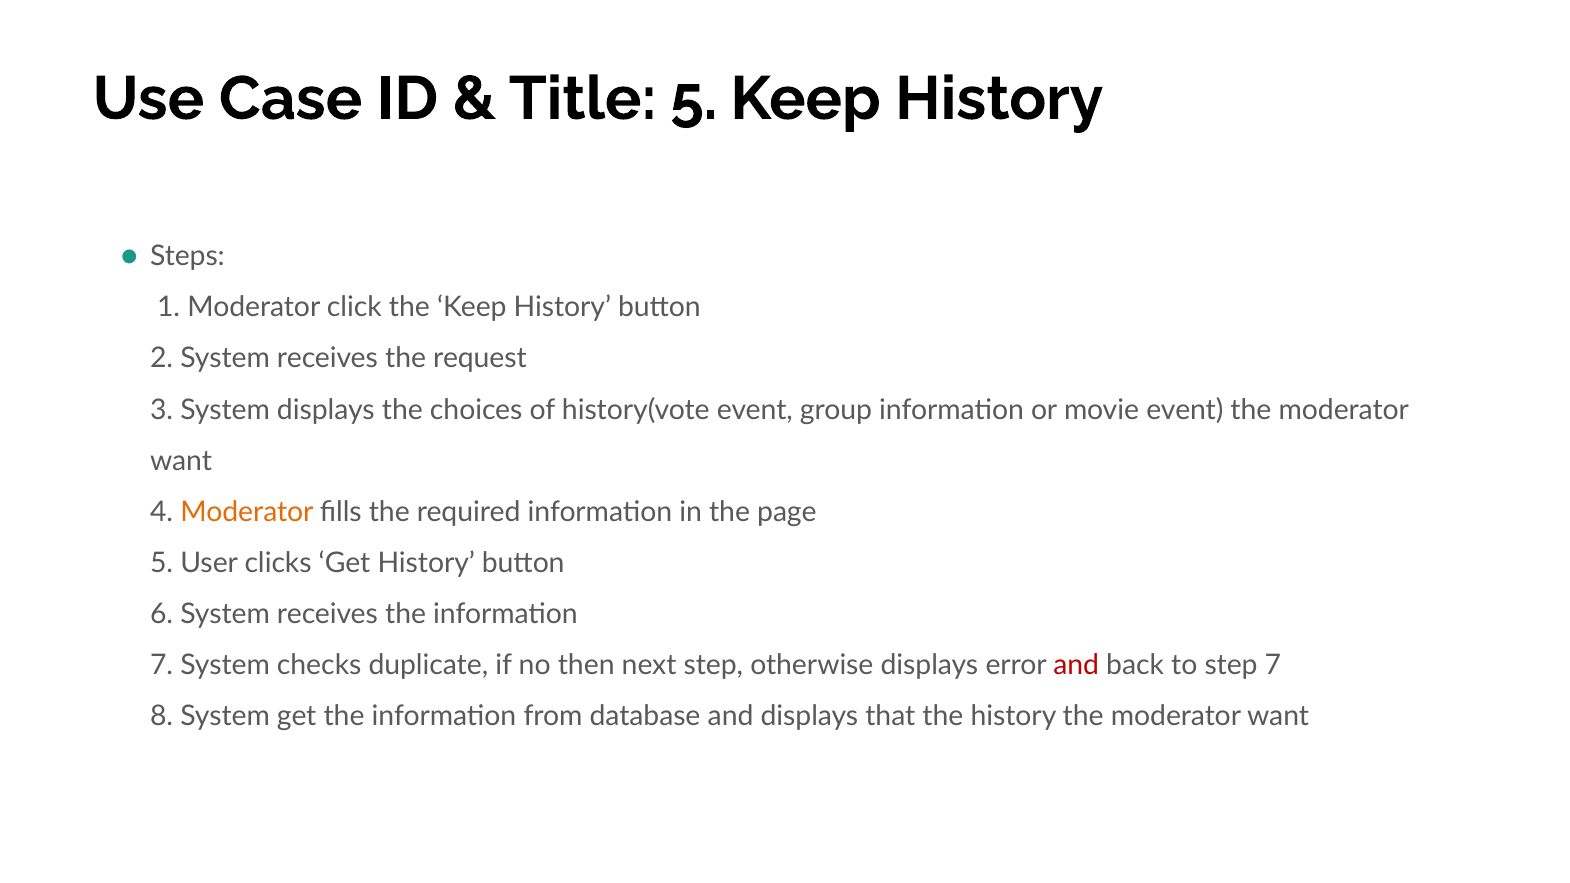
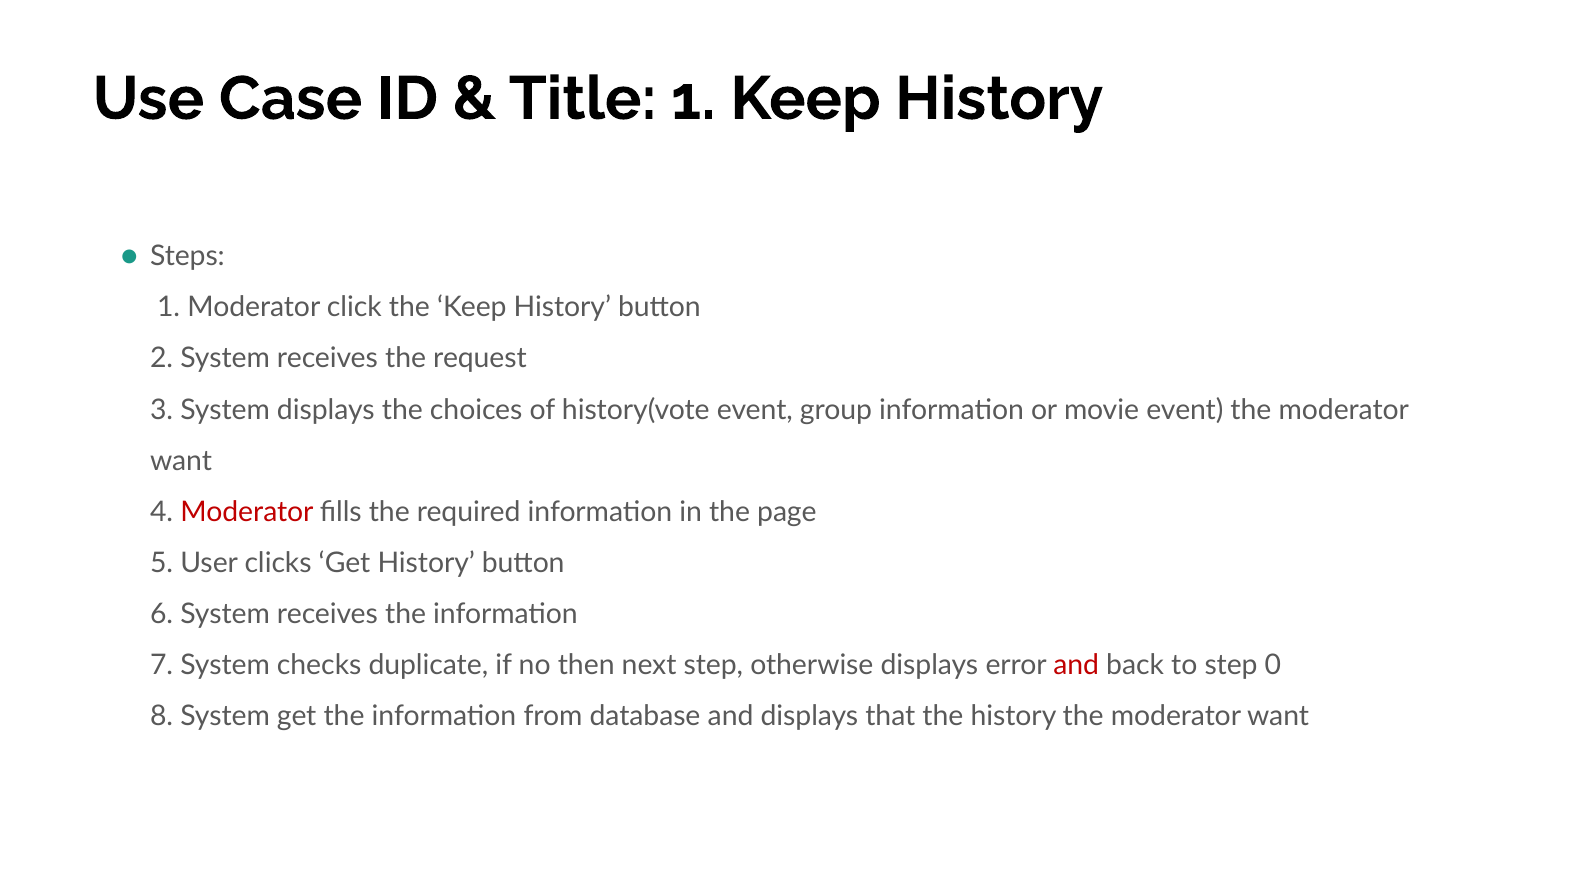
Title 5: 5 -> 1 (693, 99)
Moderator colour: orange -> red (247, 512)
step 7: 7 -> 0 (1273, 665)
